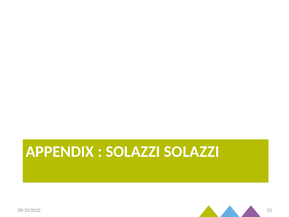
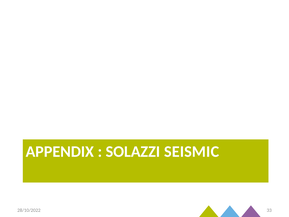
SOLAZZI SOLAZZI: SOLAZZI -> SEISMIC (192, 151)
